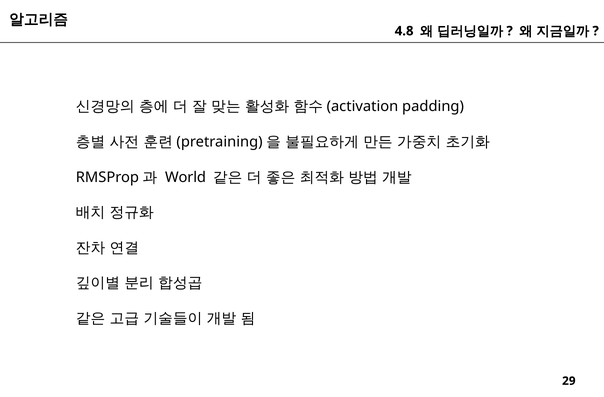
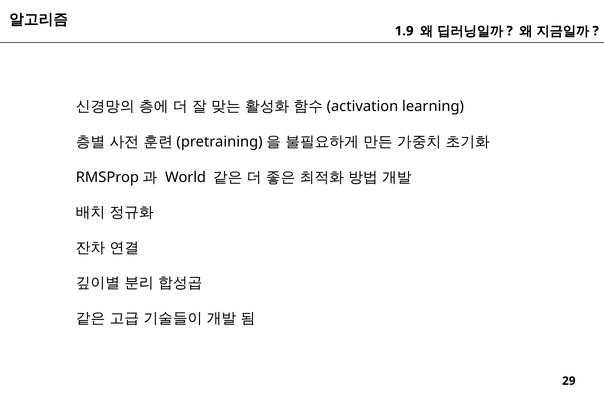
4.8: 4.8 -> 1.9 (404, 31)
padding: padding -> learning (433, 107)
